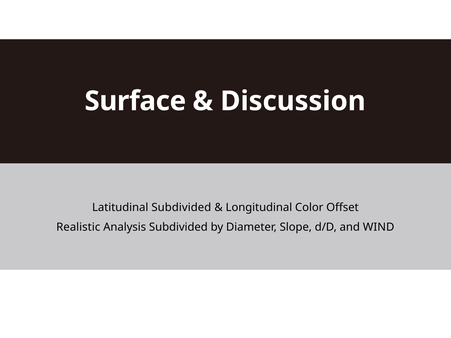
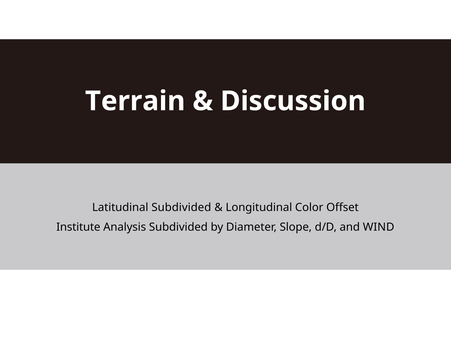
Surface: Surface -> Terrain (135, 101)
Realistic: Realistic -> Institute (78, 227)
